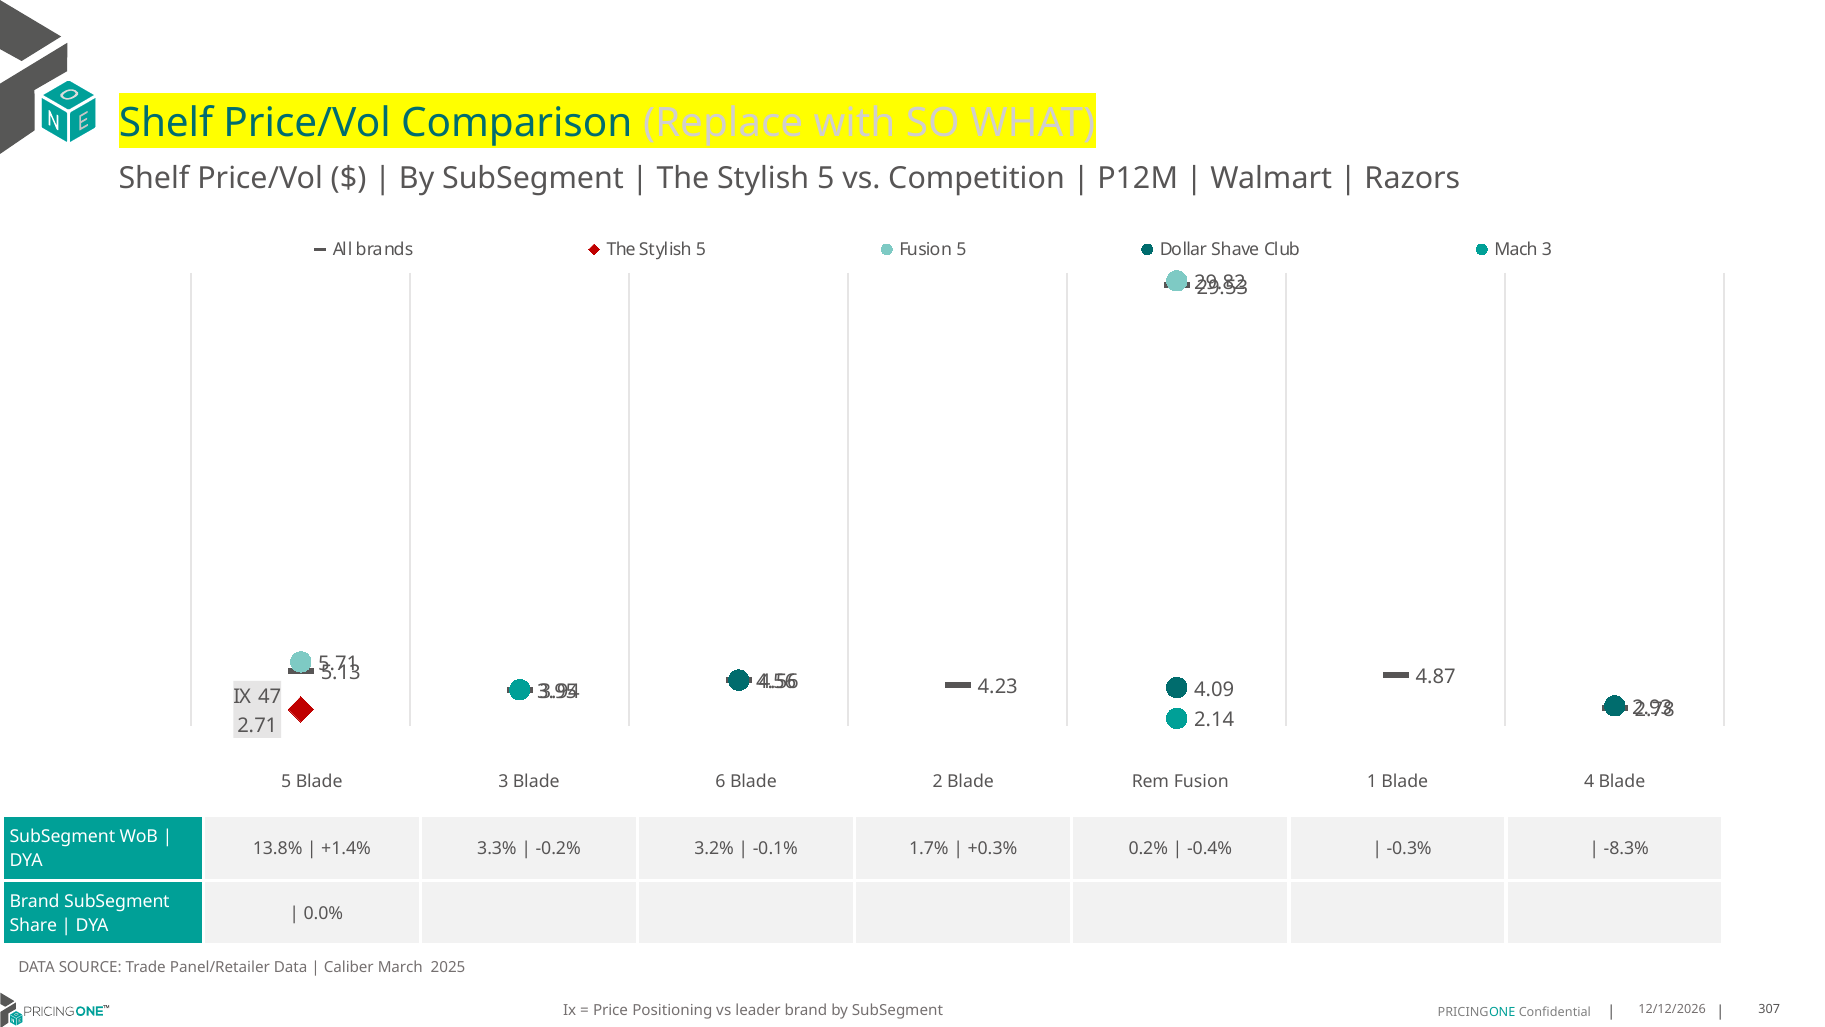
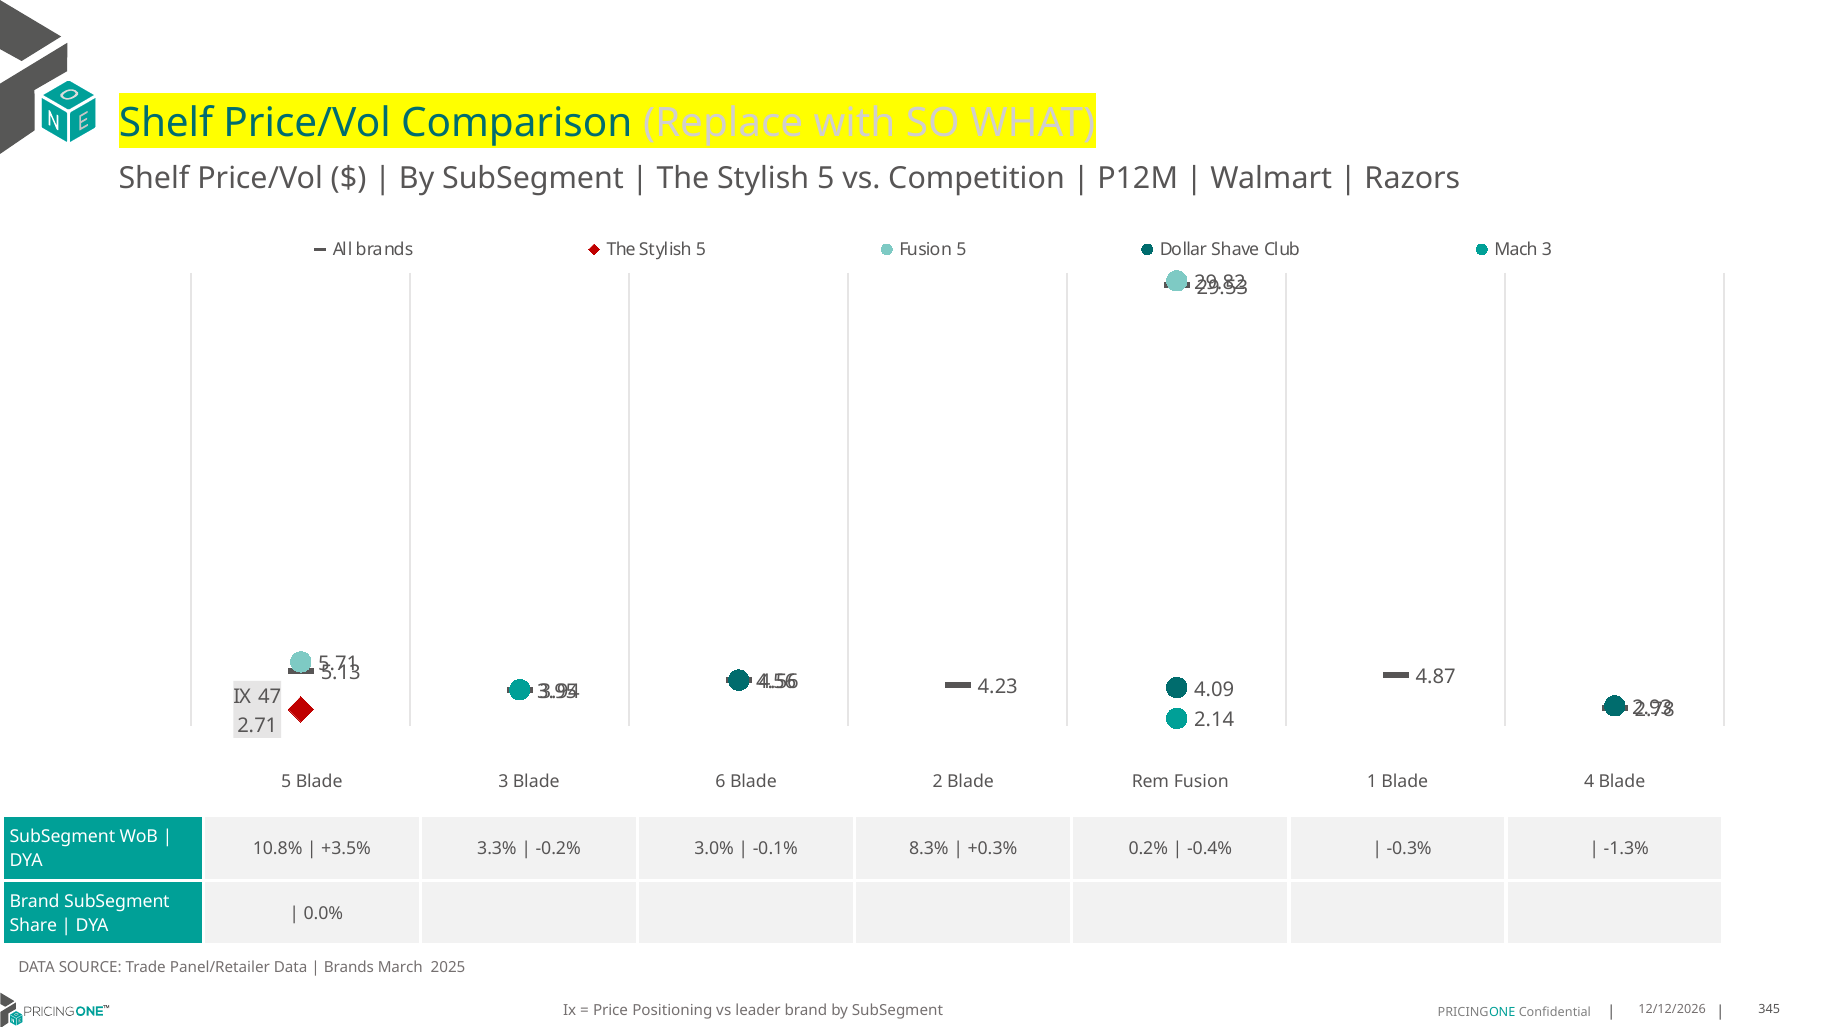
13.8%: 13.8% -> 10.8% (278, 848)
+1.4%: +1.4% -> +3.5% (346, 848)
3.2%: 3.2% -> 3.0% (714, 848)
1.7%: 1.7% -> 8.3% (929, 848)
-8.3%: -8.3% -> -1.3% (1626, 848)
Caliber: Caliber -> Brands (349, 967)
307: 307 -> 345 (1769, 1009)
